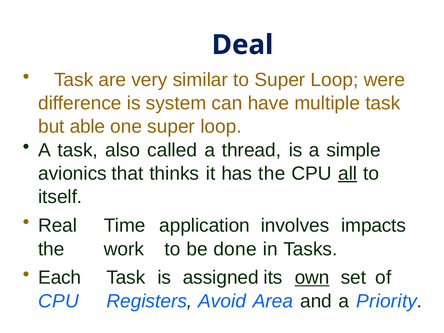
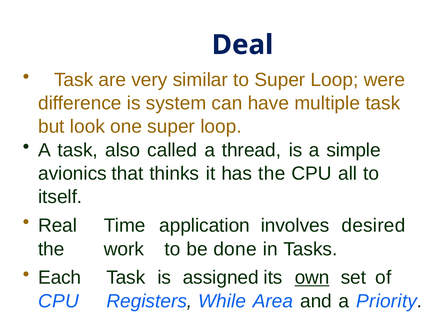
able: able -> look (87, 127)
all underline: present -> none (348, 173)
impacts: impacts -> desired (373, 225)
Avoid: Avoid -> While (222, 301)
